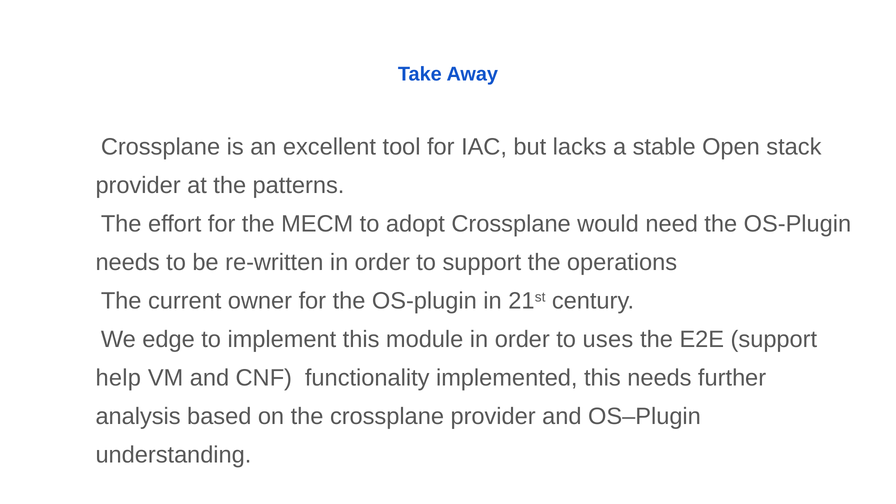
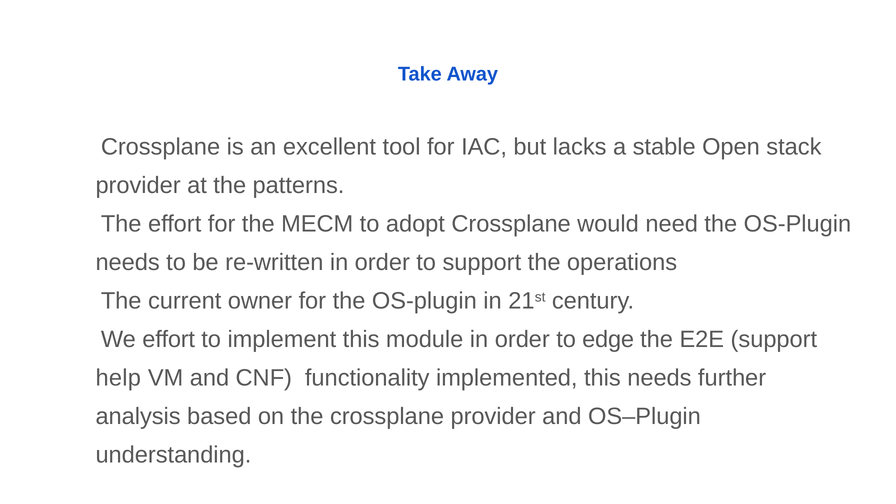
edge: edge -> effort (169, 340)
uses: uses -> edge (608, 340)
